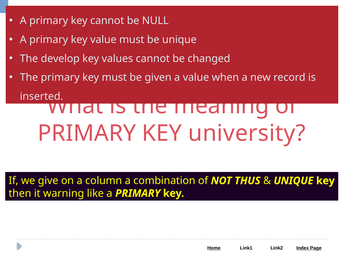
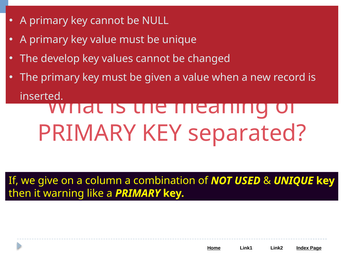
university: university -> separated (247, 133)
THUS: THUS -> USED (247, 181)
